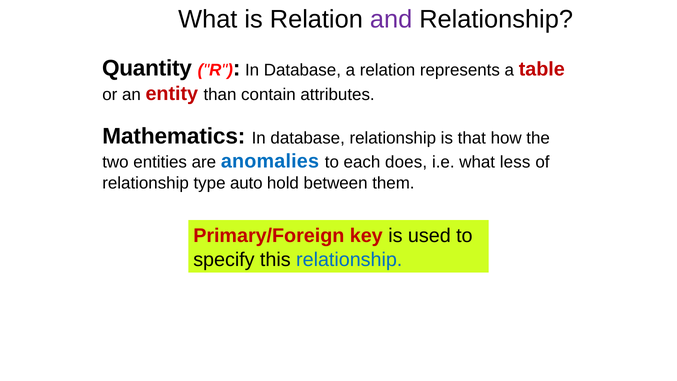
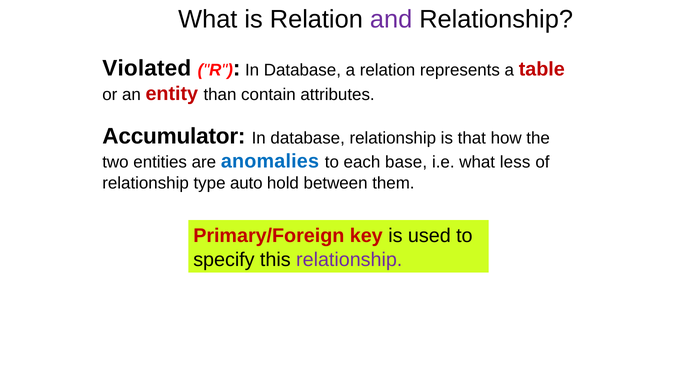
Quantity: Quantity -> Violated (147, 68)
Mathematics: Mathematics -> Accumulator (174, 136)
does: does -> base (406, 162)
relationship colour: blue -> purple (349, 259)
